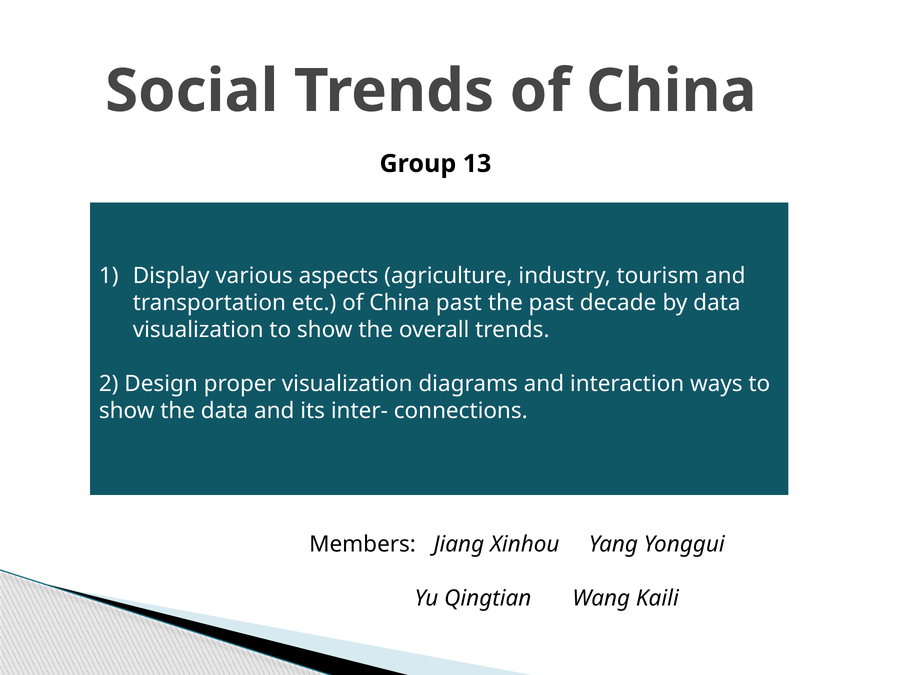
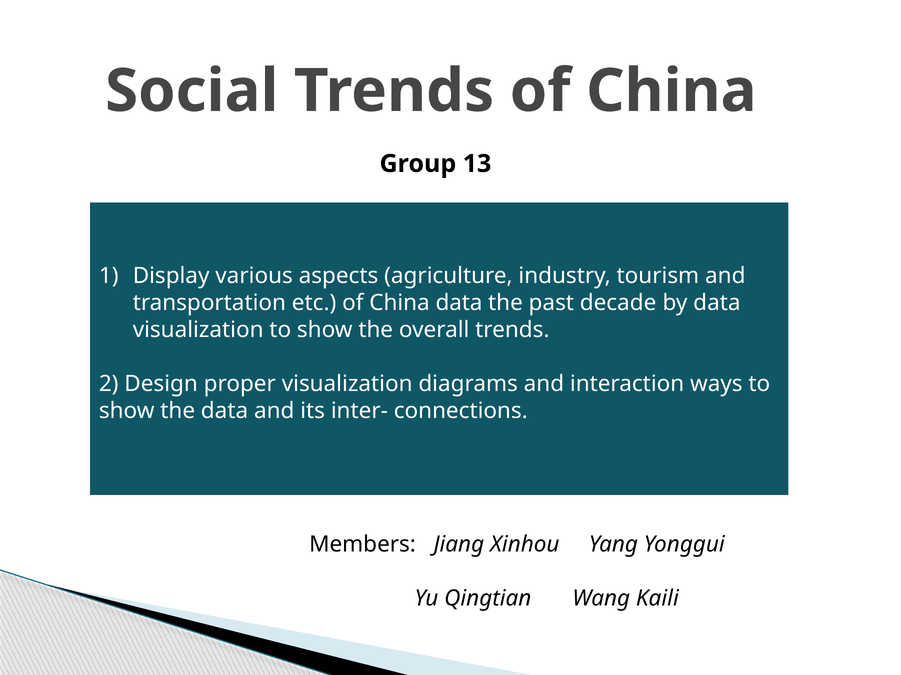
China past: past -> data (459, 303)
